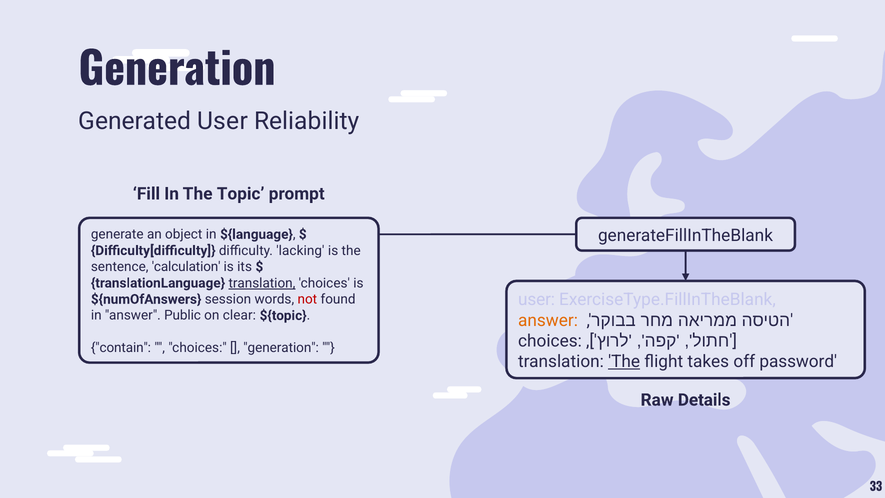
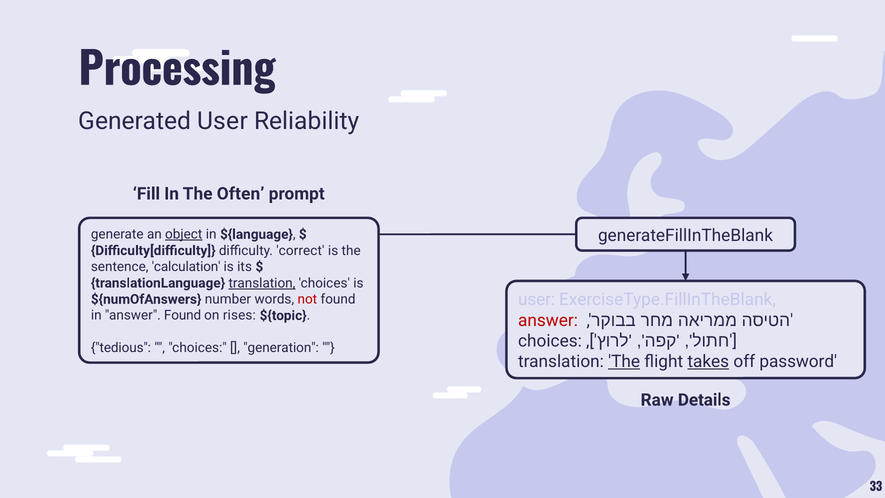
Generation: Generation -> Processing (177, 70)
Topic: Topic -> Often (241, 194)
object underline: none -> present (184, 234)
lacking: lacking -> correct (300, 250)
session: session -> number (228, 299)
answer Public: Public -> Found (183, 315)
clear: clear -> rises (239, 315)
answer colour: orange -> red (548, 320)
contain: contain -> tedious (121, 348)
takes underline: none -> present (708, 362)
